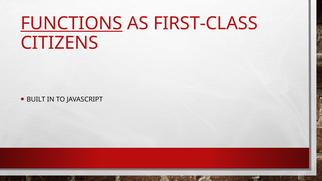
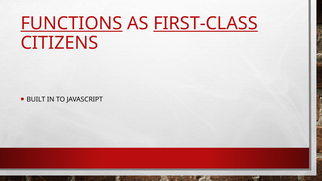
FIRST-CLASS underline: none -> present (206, 23)
